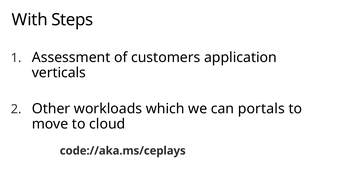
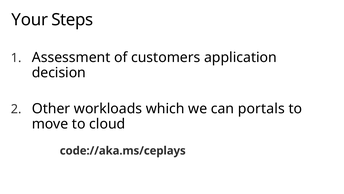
With: With -> Your (30, 20)
verticals: verticals -> decision (59, 72)
